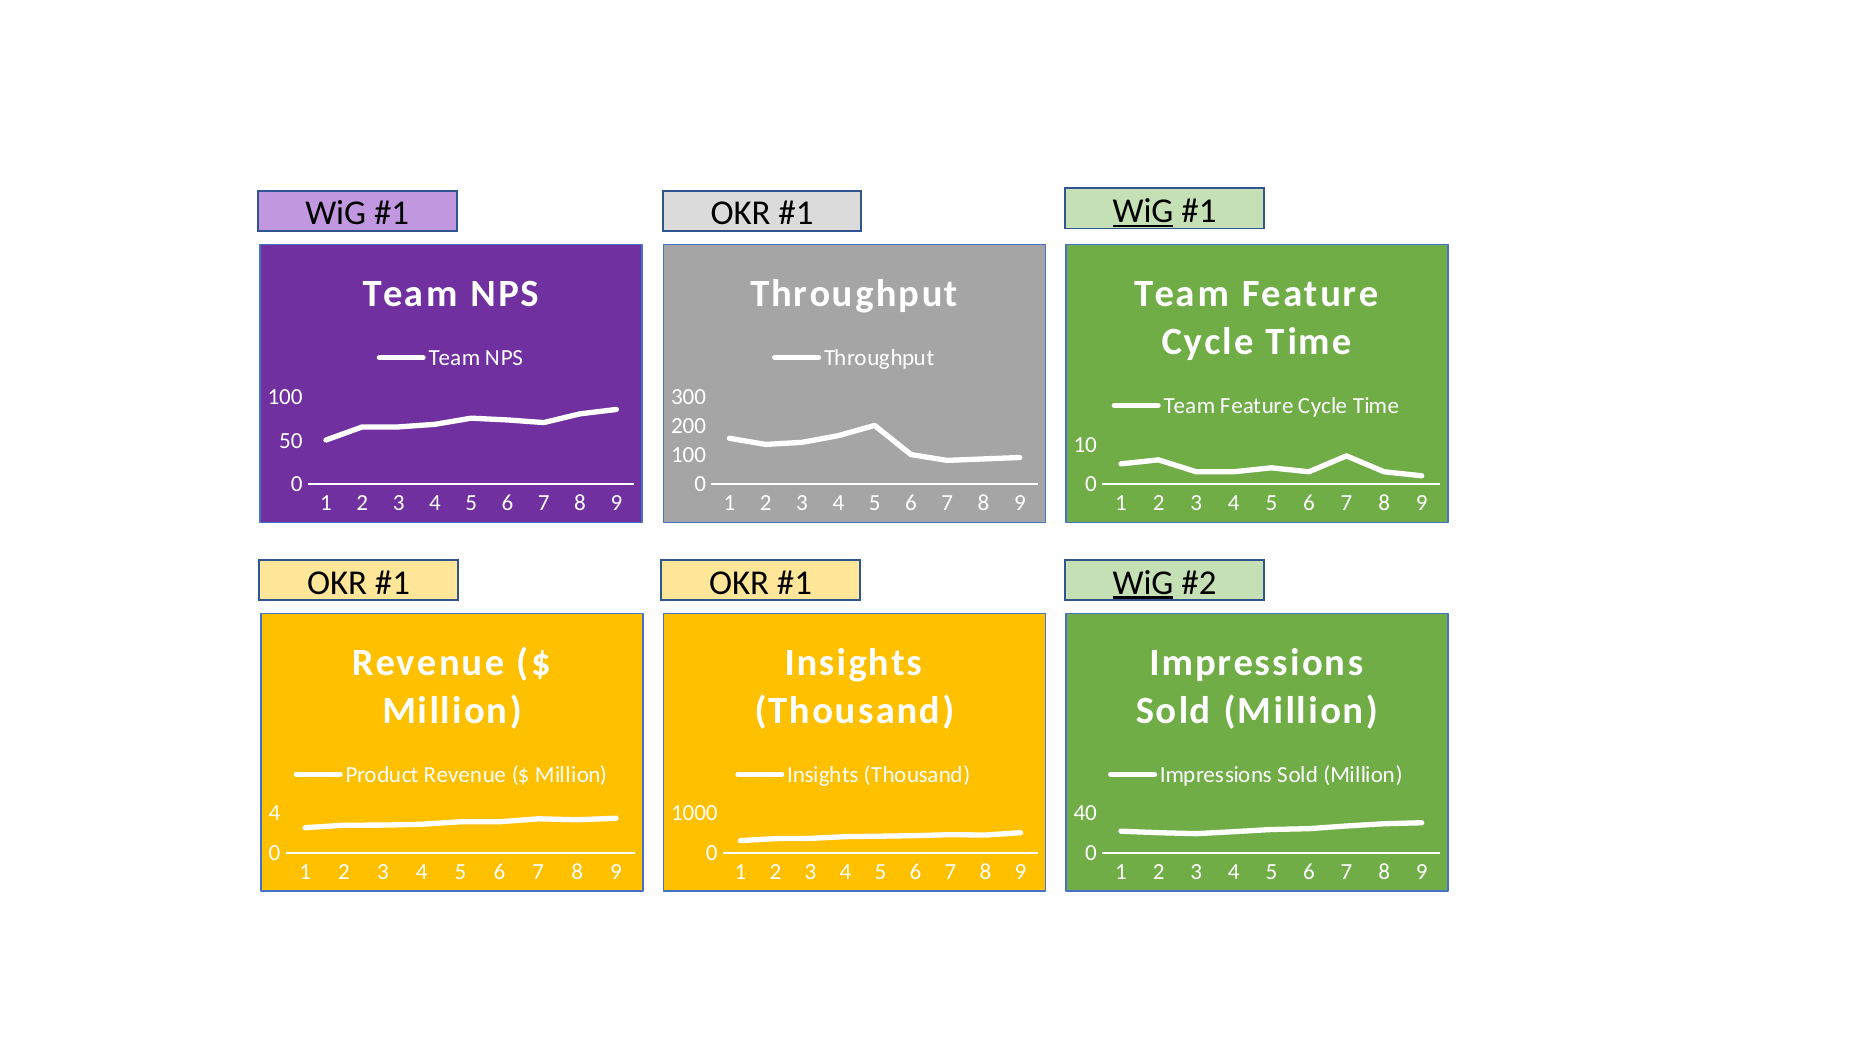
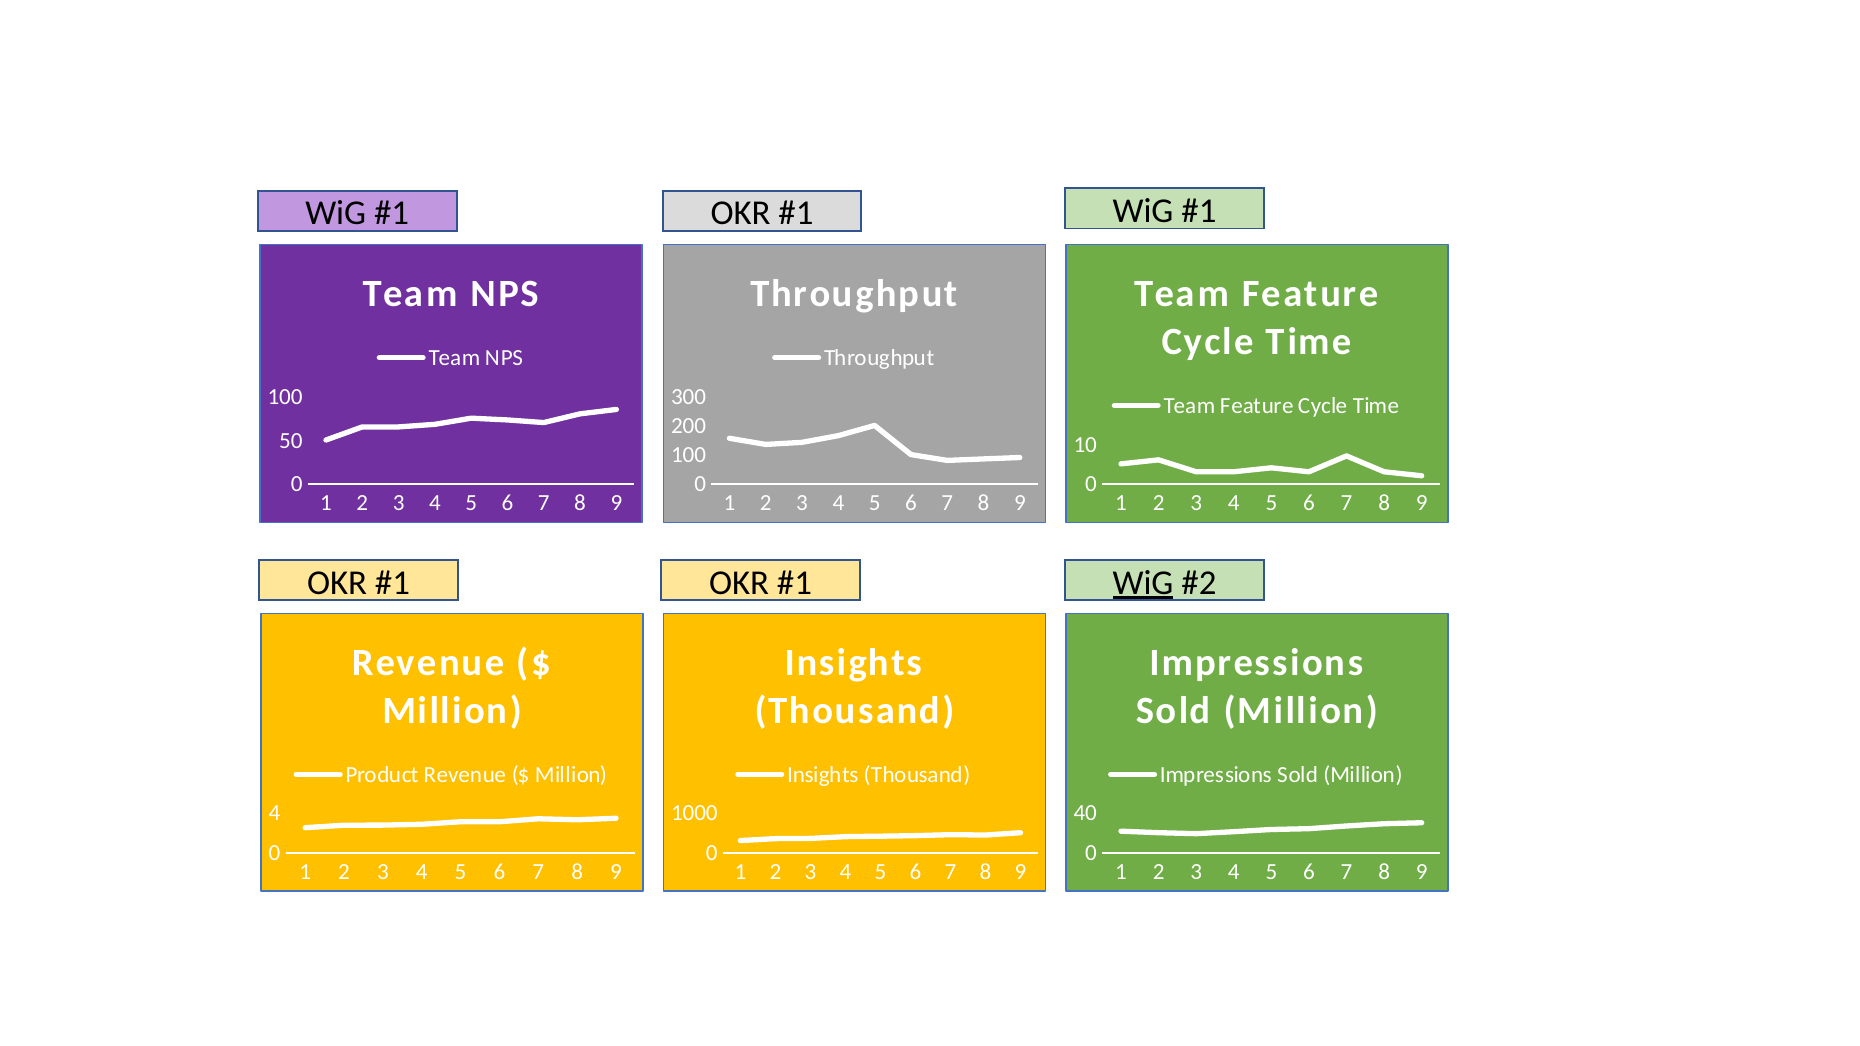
WiG underline: present -> none (1143, 211)
